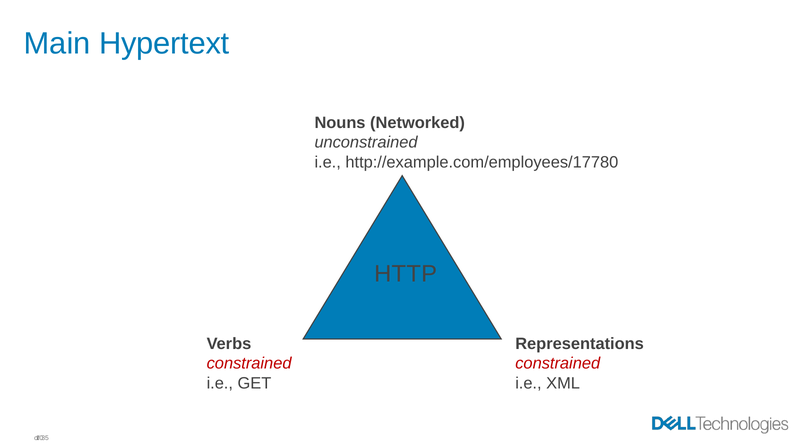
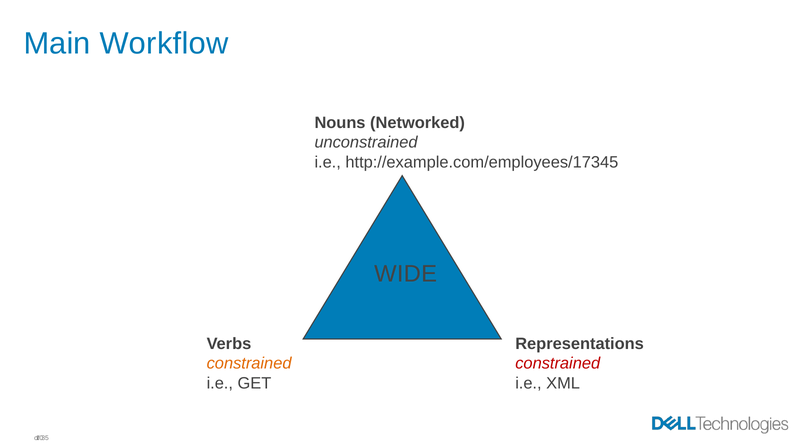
Hypertext: Hypertext -> Workflow (164, 43)
http://example.com/employees/17780: http://example.com/employees/17780 -> http://example.com/employees/17345 (482, 162)
HTTP: HTTP -> WIDE (406, 274)
constrained colour: red -> orange (249, 364)
